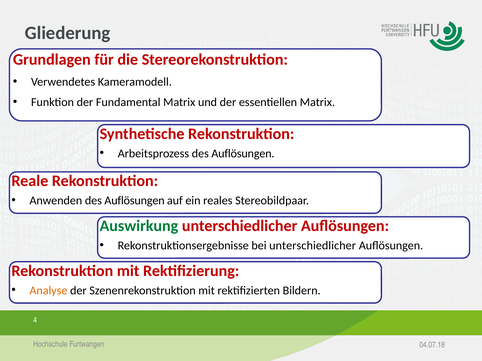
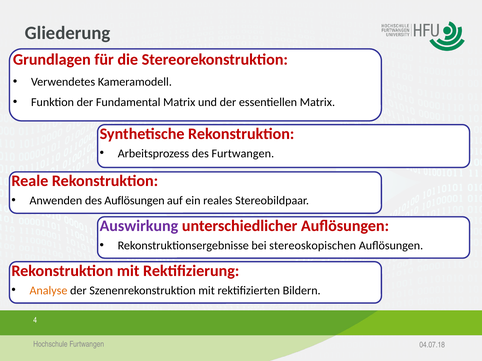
Arbeitsprozess des Auflösungen: Auflösungen -> Furtwangen (243, 154)
Auswirkung colour: green -> purple (139, 226)
bei unterschiedlicher: unterschiedlicher -> stereoskopischen (313, 246)
